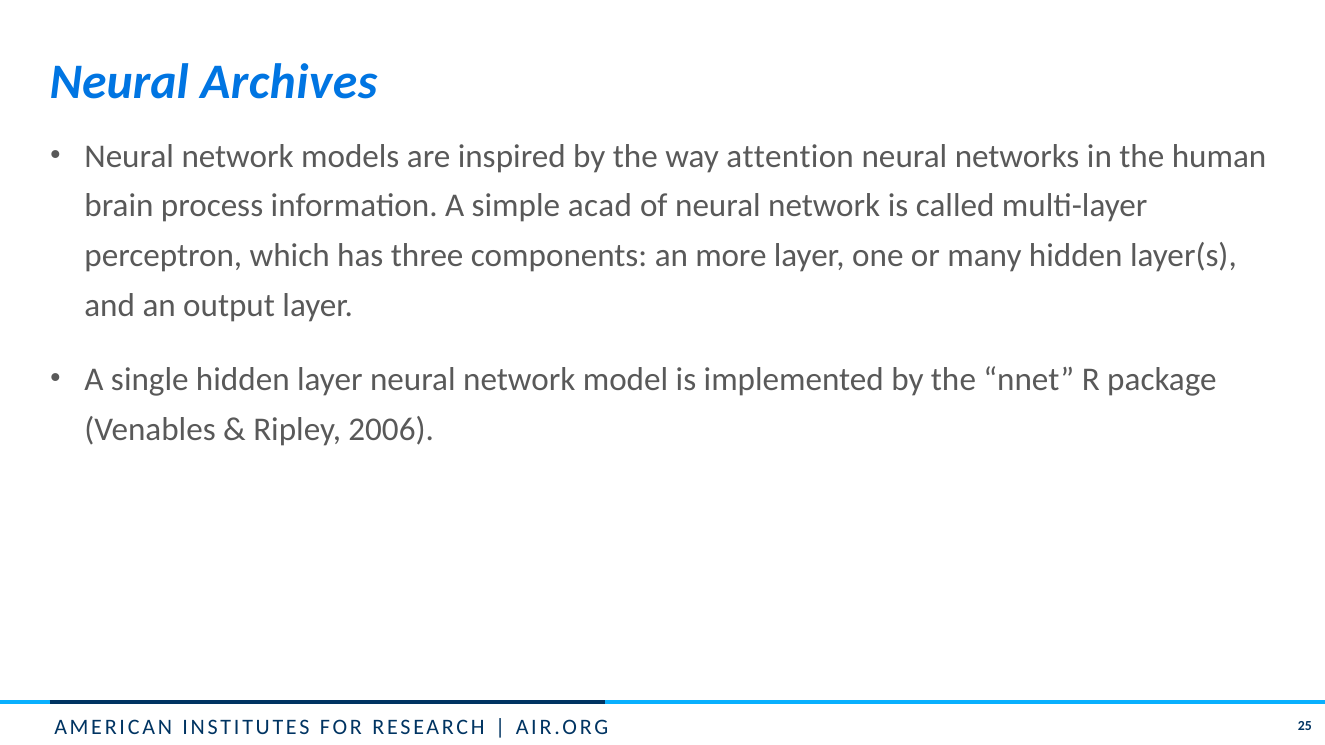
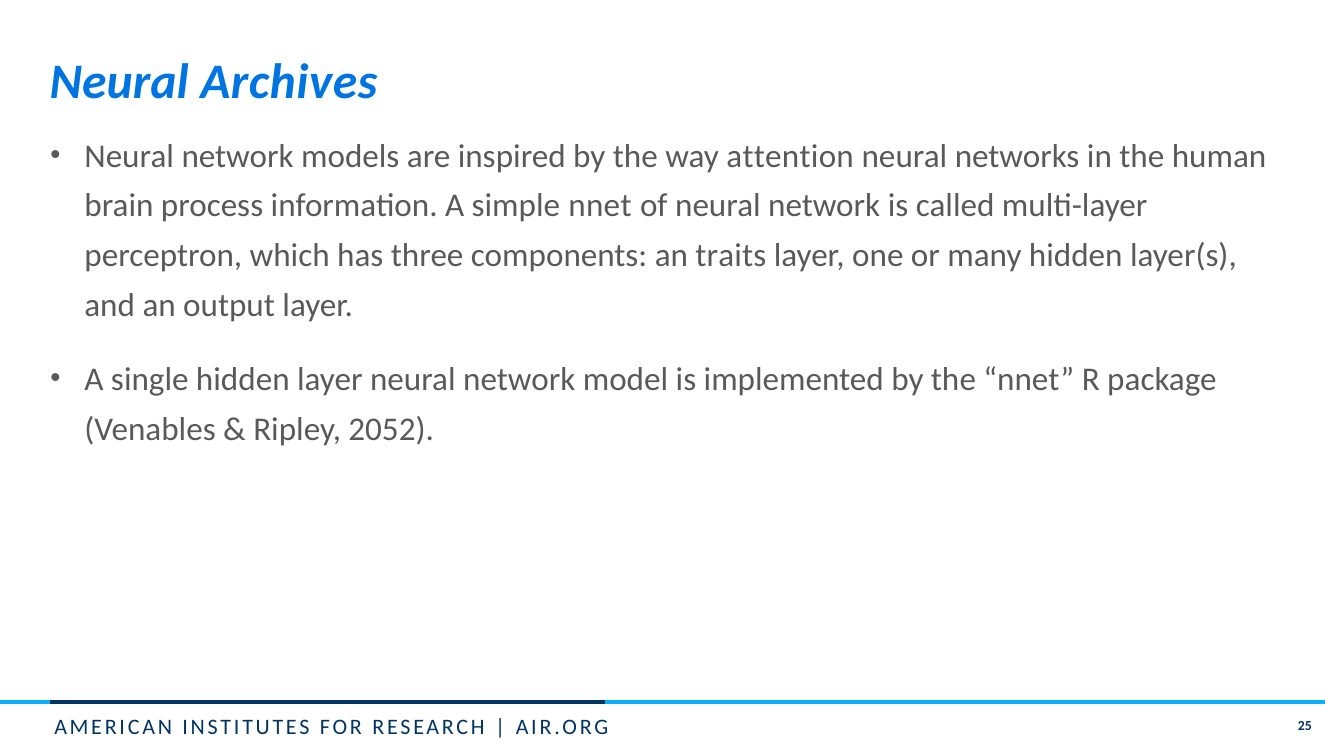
simple acad: acad -> nnet (600, 206)
more: more -> traits (731, 256)
2006: 2006 -> 2052 (391, 430)
